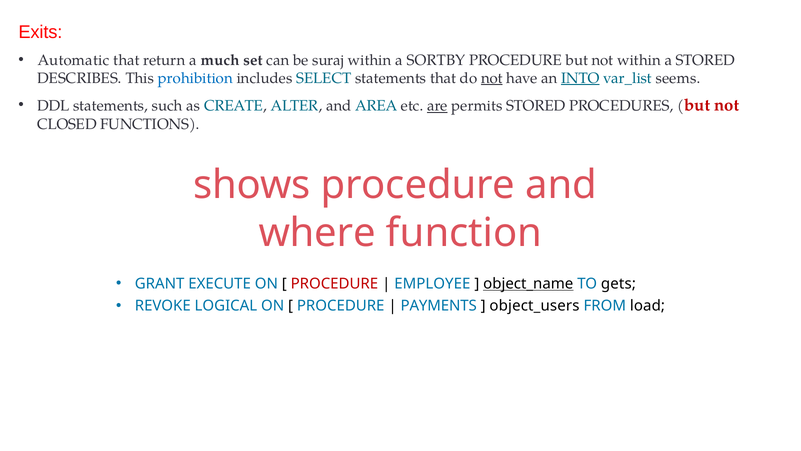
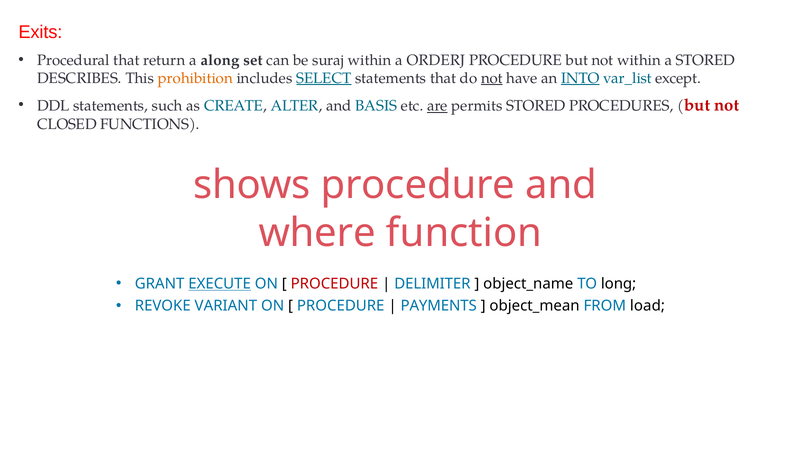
Automatic: Automatic -> Procedural (73, 60)
much: much -> along (220, 60)
SORTBY: SORTBY -> ORDERJ (436, 60)
prohibition colour: blue -> orange (195, 78)
SELECT underline: none -> present (324, 78)
seems: seems -> except (678, 78)
AREA: AREA -> BASIS (376, 106)
EXECUTE underline: none -> present (220, 284)
EMPLOYEE: EMPLOYEE -> DELIMITER (432, 284)
object_name underline: present -> none (528, 284)
gets: gets -> long (619, 284)
LOGICAL: LOGICAL -> VARIANT (226, 306)
object_users: object_users -> object_mean (535, 306)
